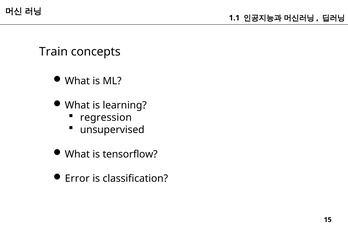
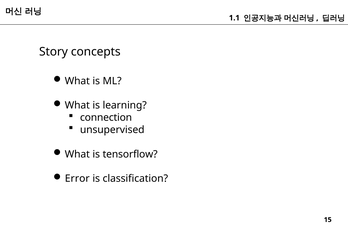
Train: Train -> Story (53, 52)
regression: regression -> connection (106, 117)
